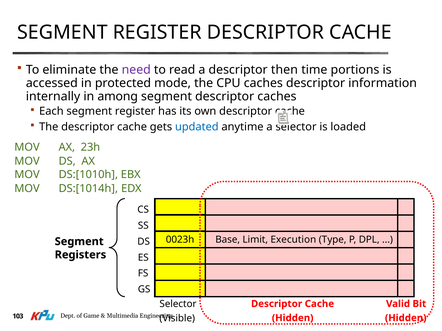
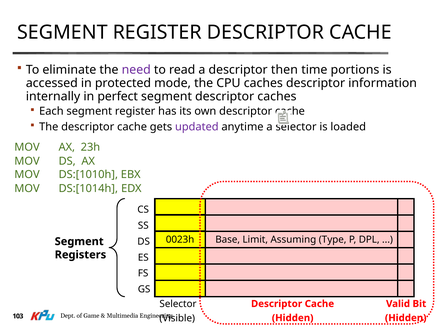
among: among -> perfect (118, 96)
updated colour: blue -> purple (197, 127)
Execution: Execution -> Assuming (293, 240)
